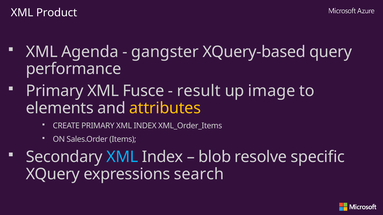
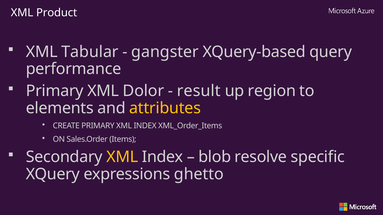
Agenda: Agenda -> Tabular (90, 52)
Fusce: Fusce -> Dolor (143, 91)
image: image -> region (272, 91)
XML colour: light blue -> yellow (122, 157)
search: search -> ghetto (199, 174)
